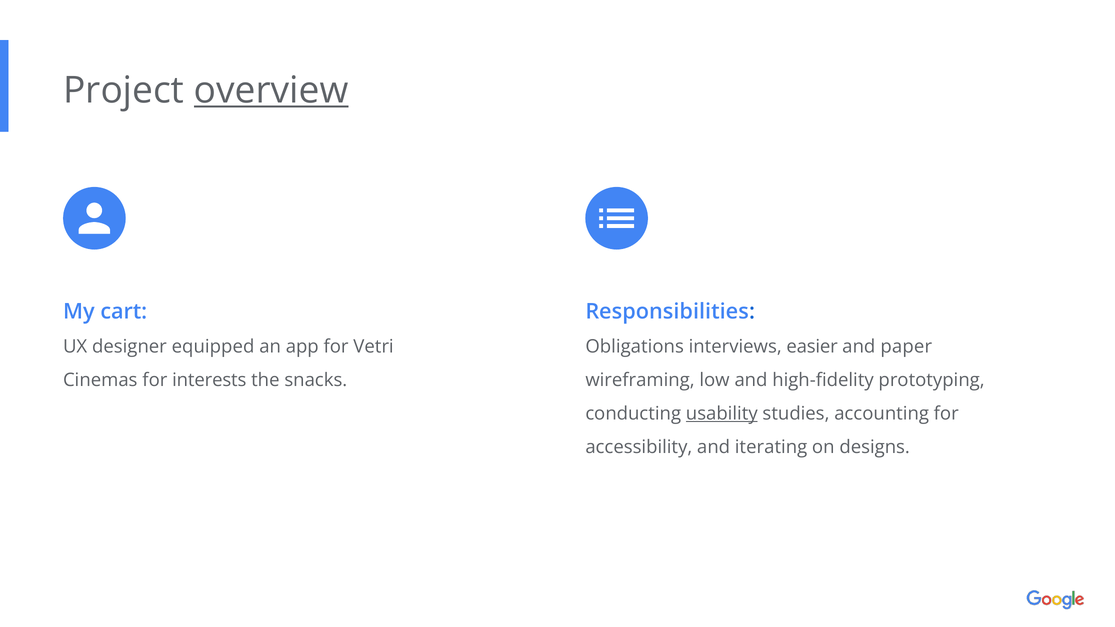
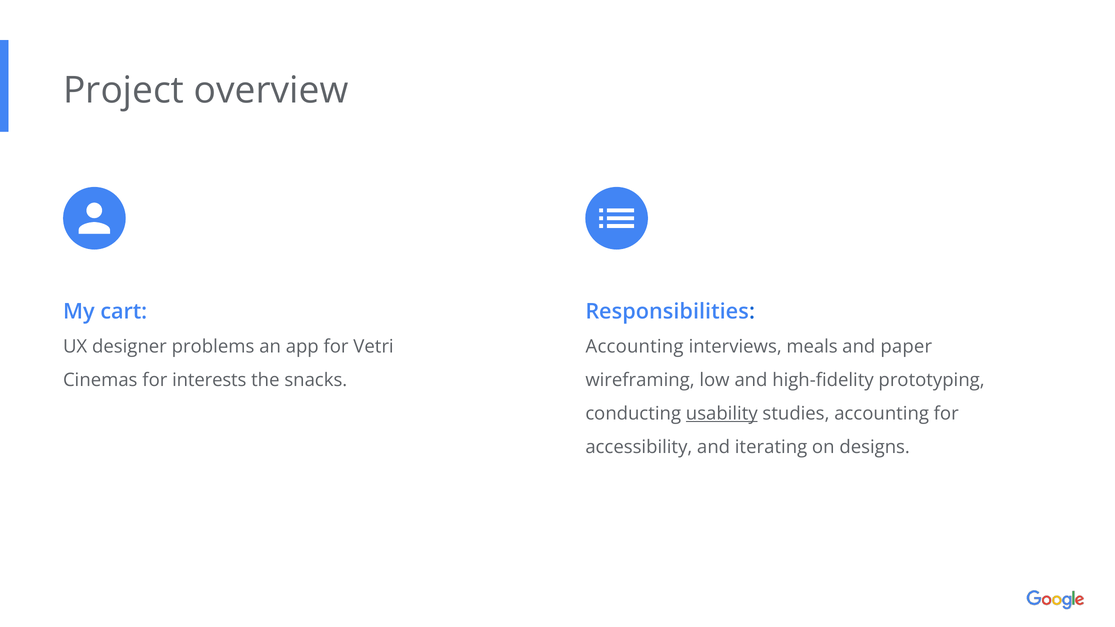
overview underline: present -> none (271, 91)
equipped: equipped -> problems (213, 347)
Obligations: Obligations -> Accounting (635, 347)
easier: easier -> meals (812, 347)
